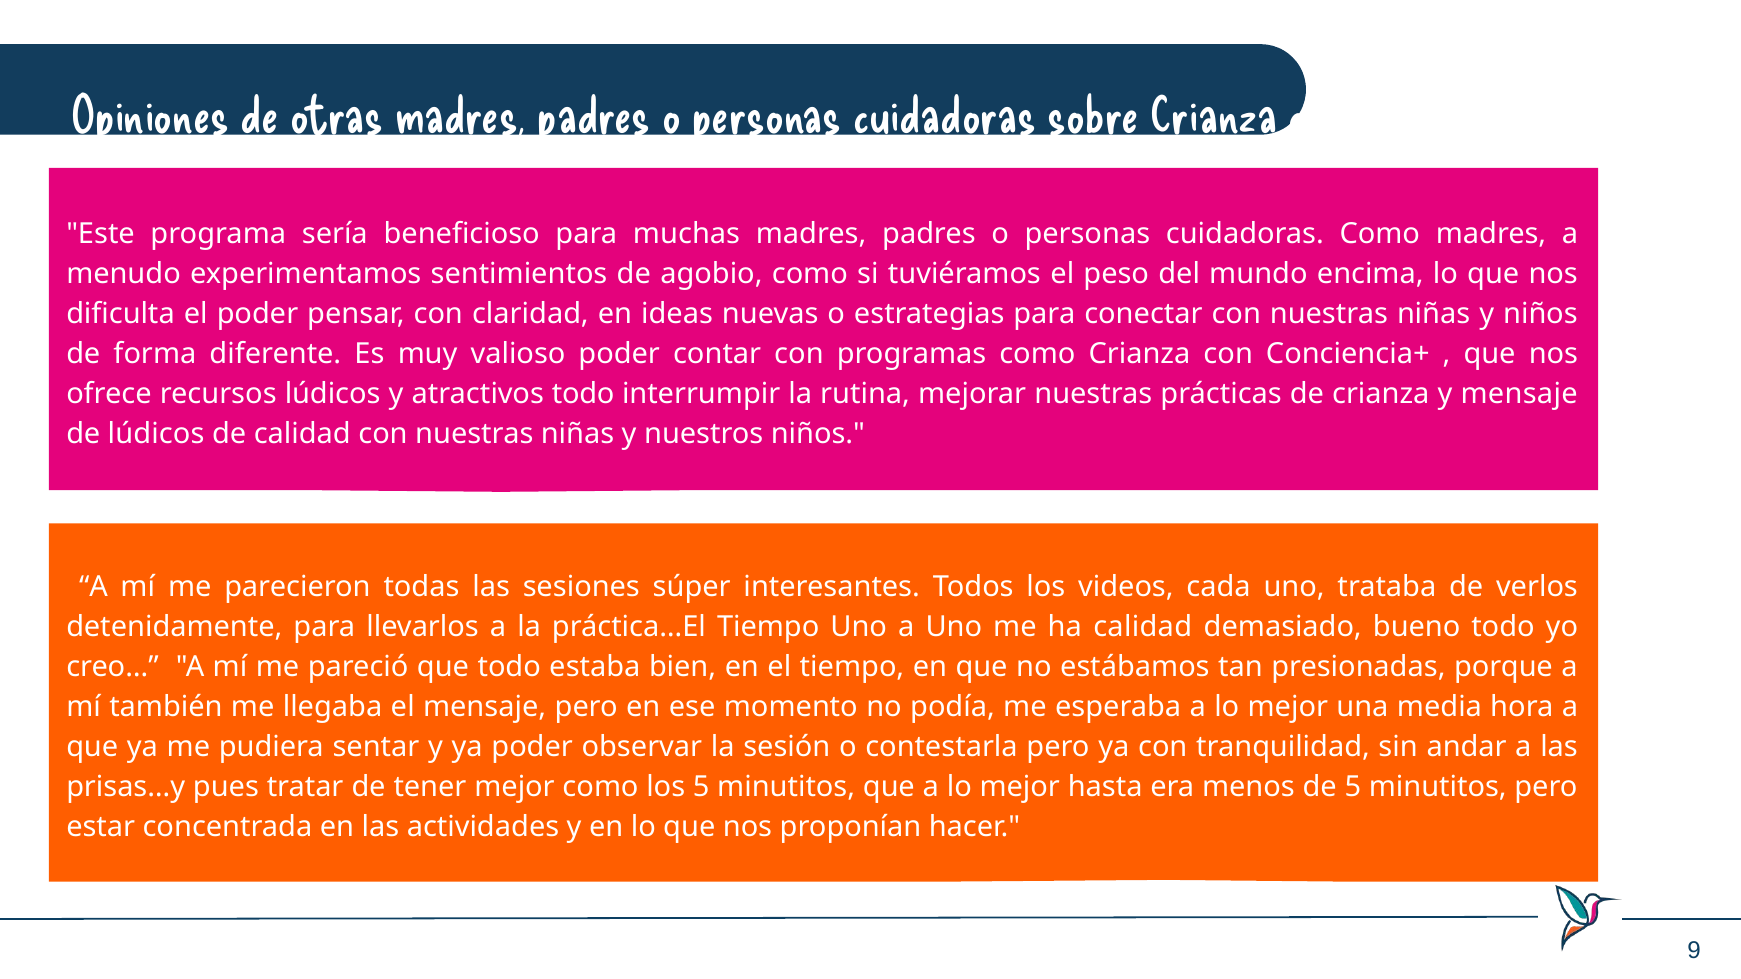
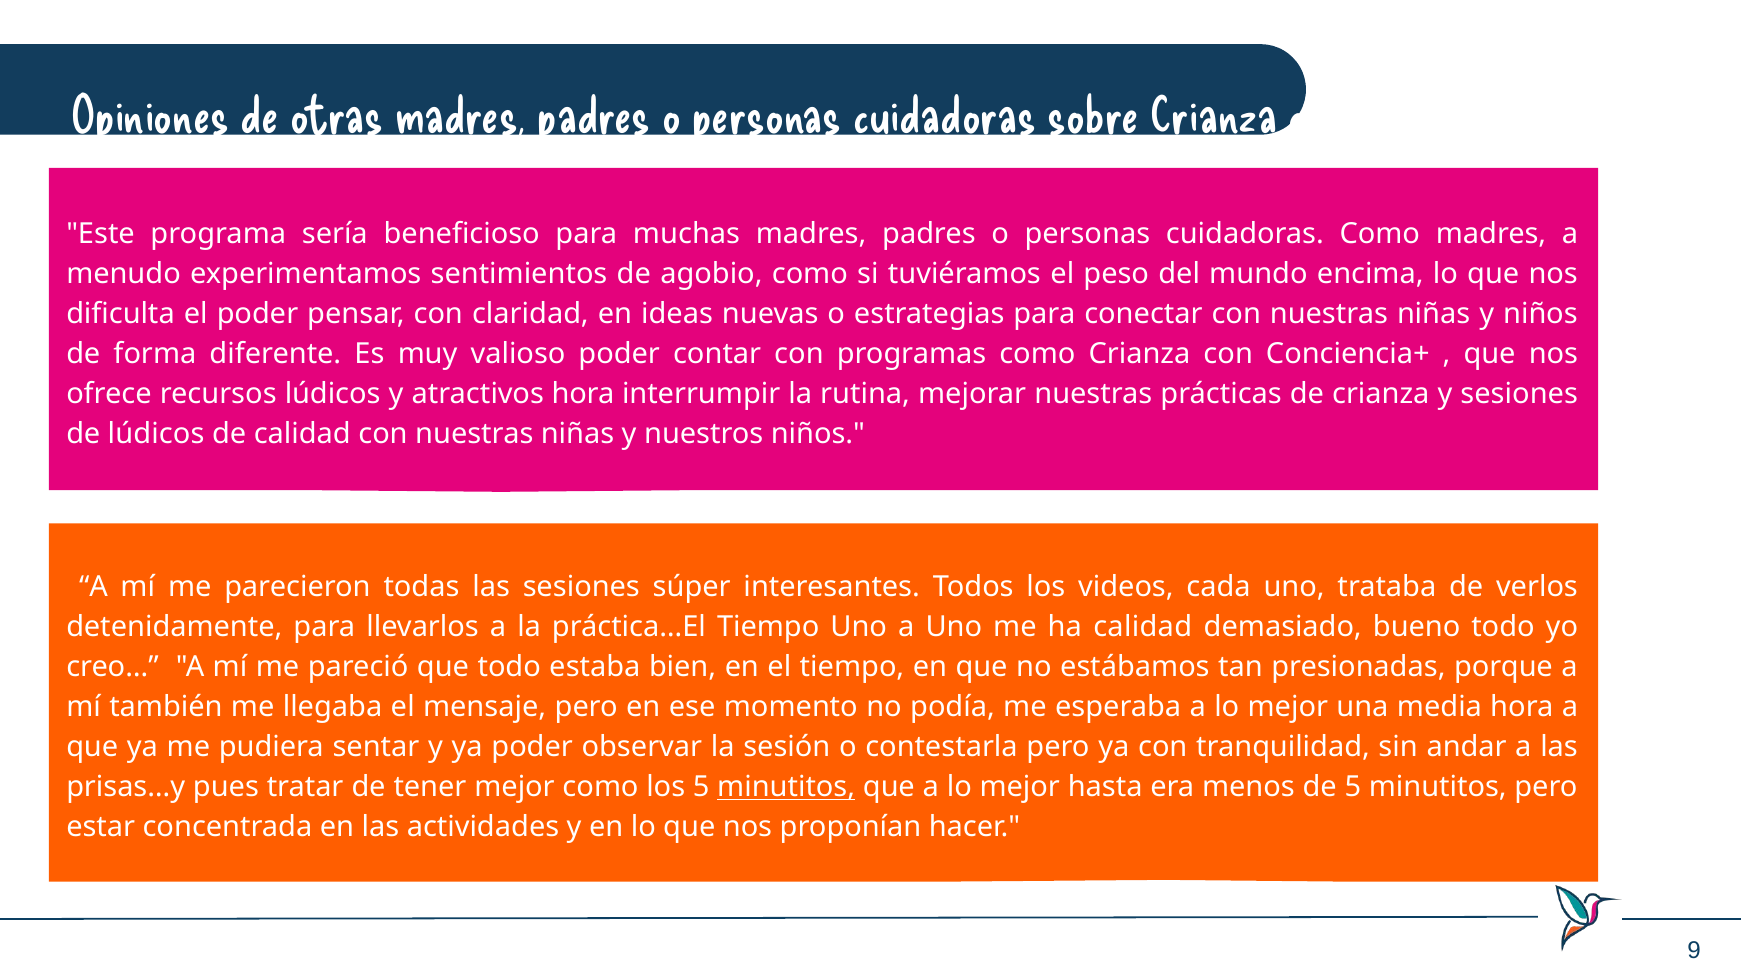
atractivos todo: todo -> hora (583, 394)
y mensaje: mensaje -> sesiones (1519, 394)
minutitos underline: none -> present (786, 787)
